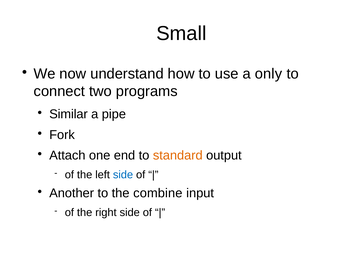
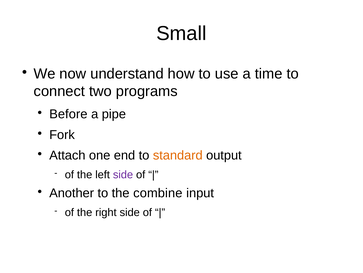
only: only -> time (269, 74)
Similar: Similar -> Before (68, 114)
side colour: blue -> purple (123, 174)
